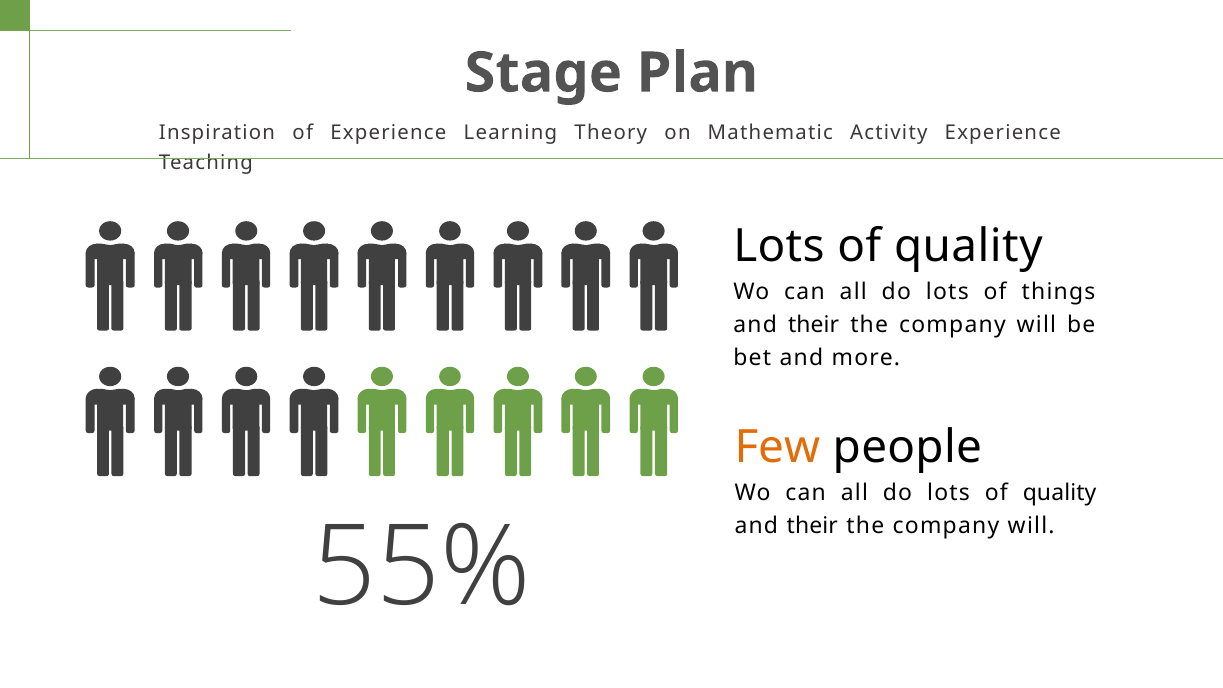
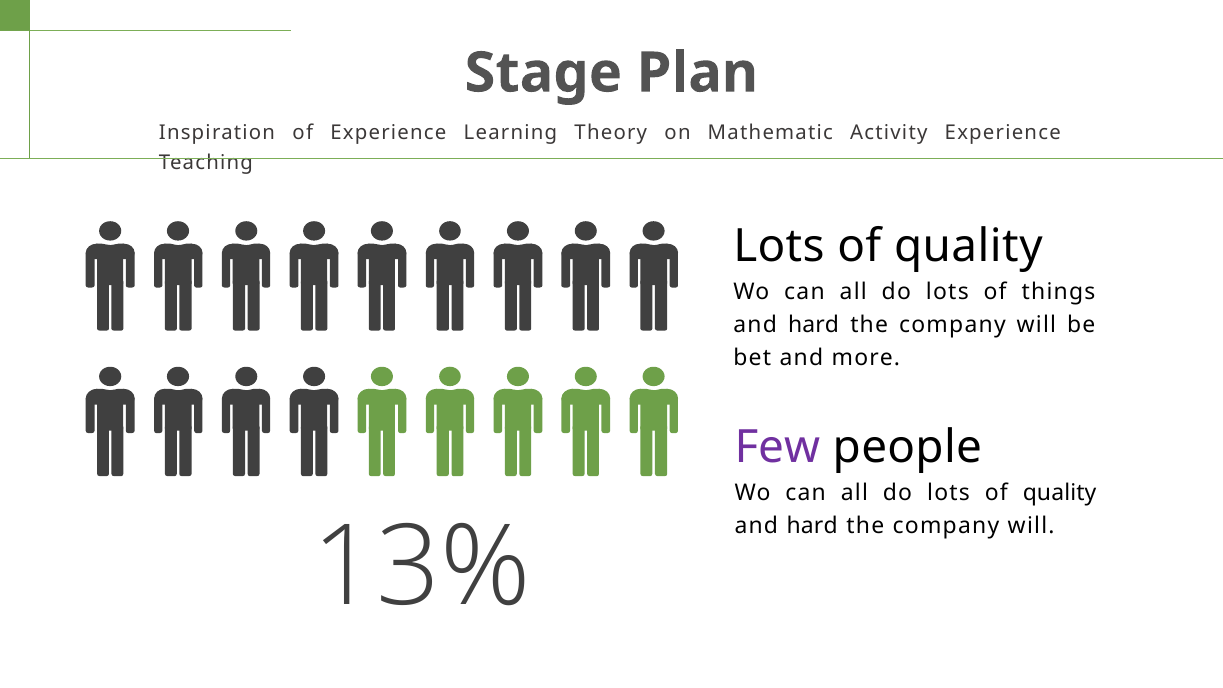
their: their -> hard (814, 325)
Few colour: orange -> purple (777, 447)
their: their -> hard (812, 525)
55%: 55% -> 13% (422, 567)
